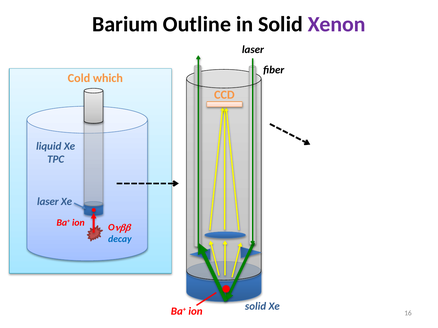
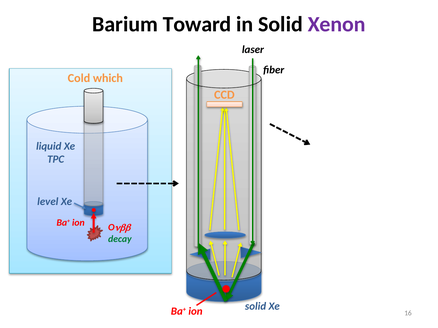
Outline: Outline -> Toward (197, 24)
laser: laser -> level (48, 202)
decay colour: blue -> green (120, 239)
